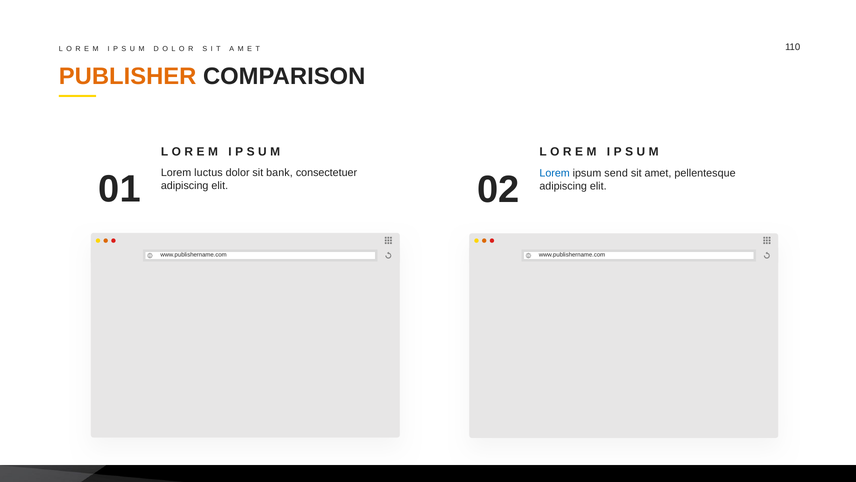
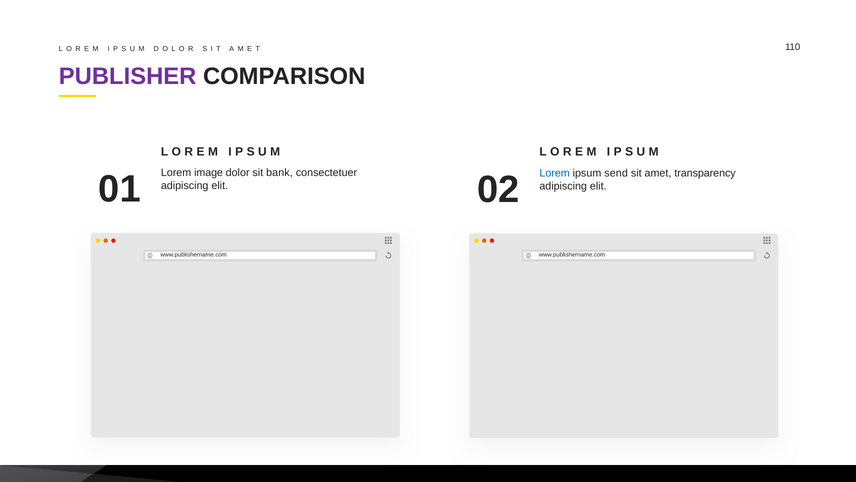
PUBLISHER colour: orange -> purple (128, 76)
luctus: luctus -> image (209, 173)
pellentesque: pellentesque -> transparency (705, 173)
